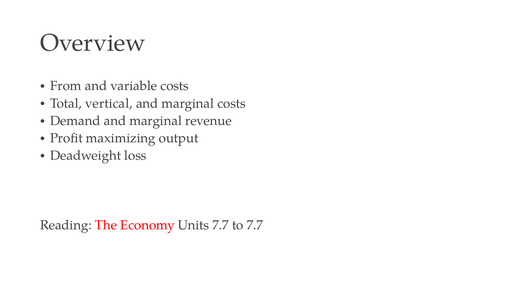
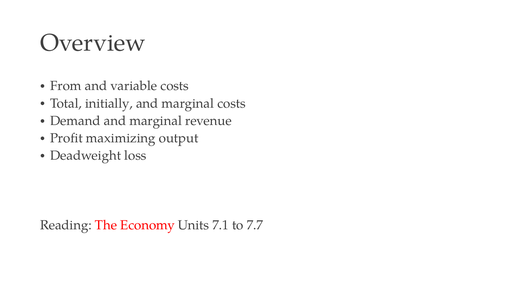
vertical: vertical -> initially (109, 103)
Units 7.7: 7.7 -> 7.1 (221, 225)
